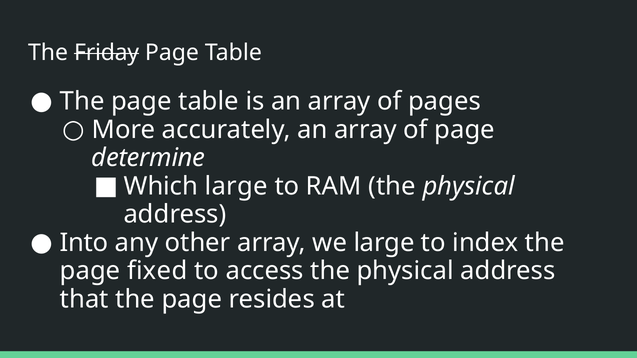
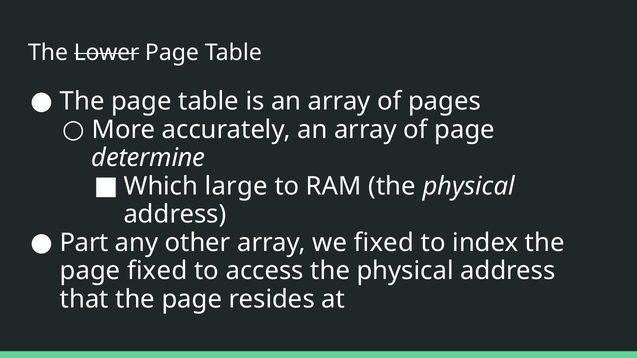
Friday: Friday -> Lower (107, 53)
Into: Into -> Part (84, 243)
we large: large -> fixed (384, 243)
